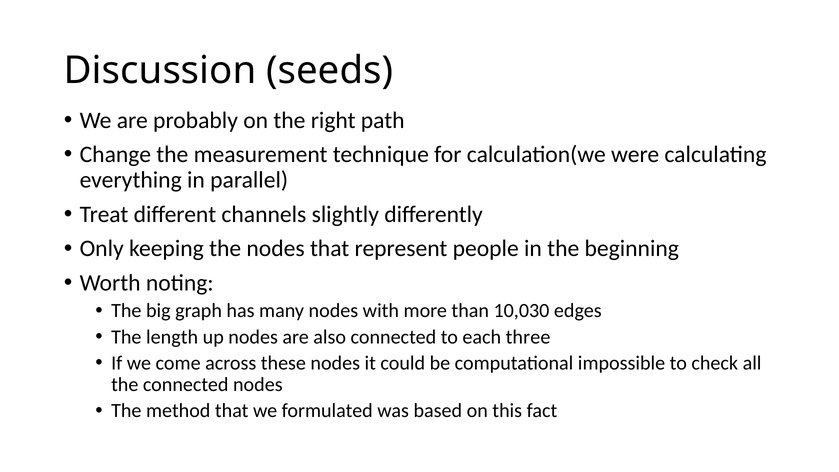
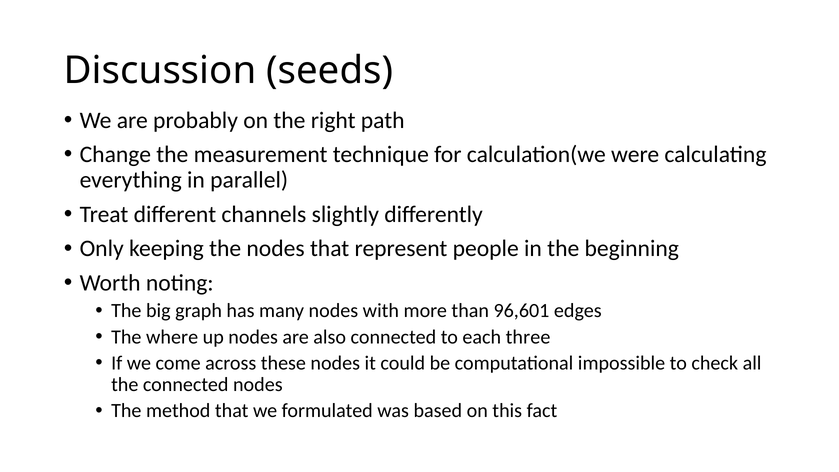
10,030: 10,030 -> 96,601 (521, 311)
length: length -> where (172, 337)
